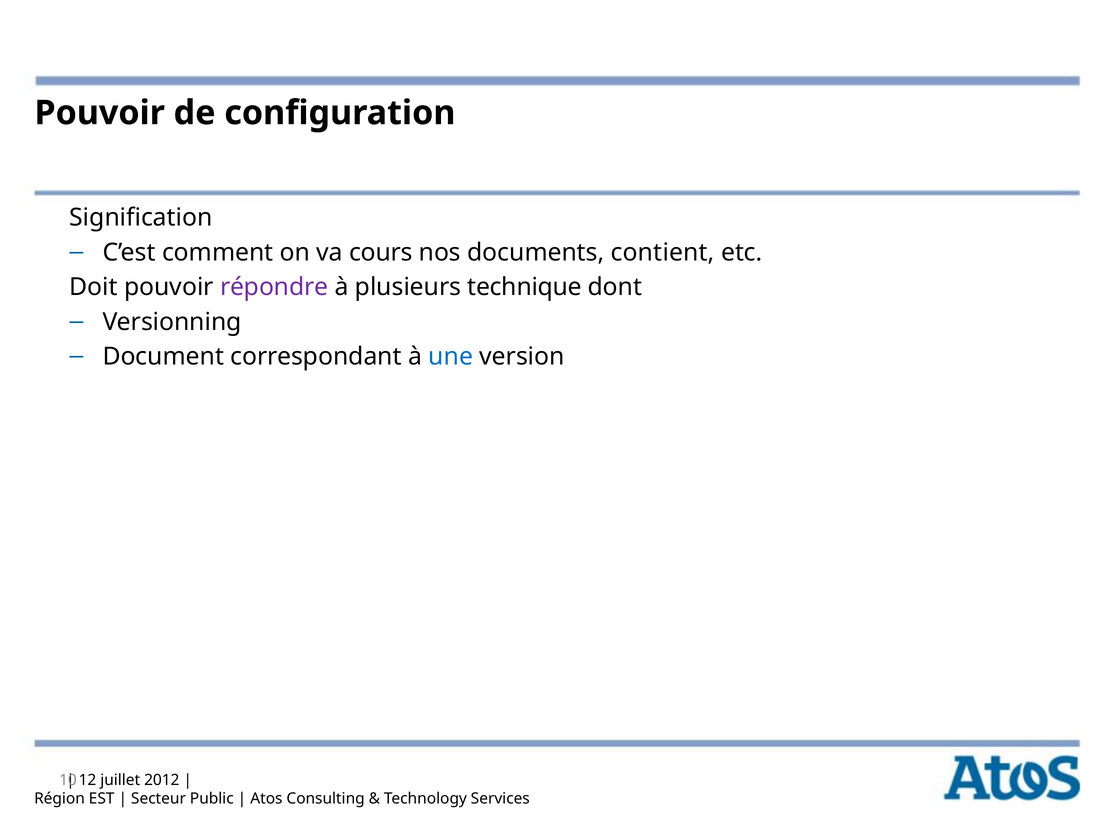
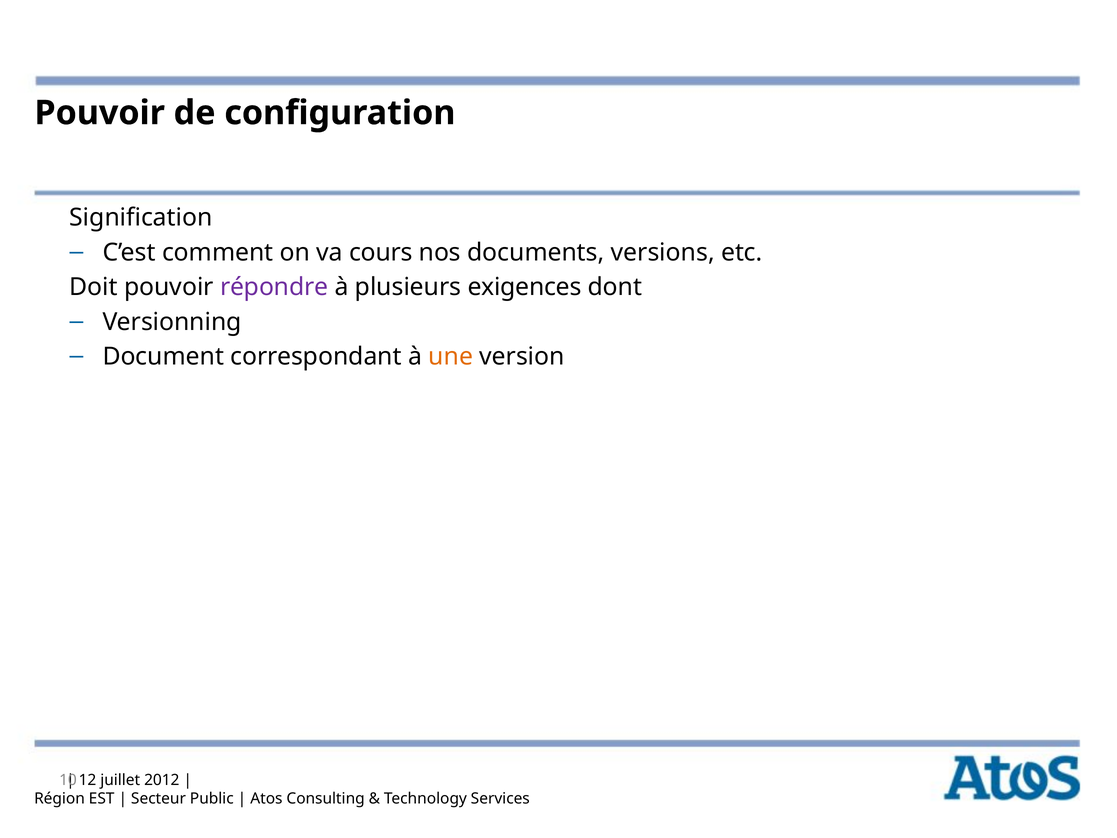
contient: contient -> versions (663, 252)
technique: technique -> exigences (525, 287)
une colour: blue -> orange (451, 357)
